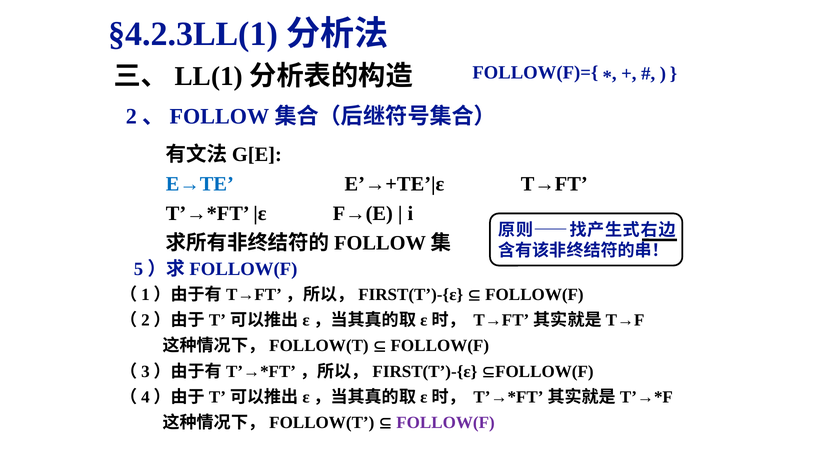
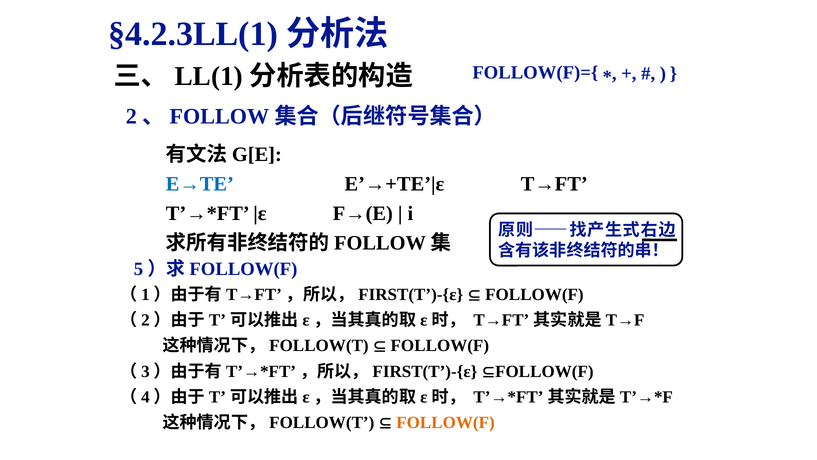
FOLLOW(F colour: purple -> orange (446, 422)
